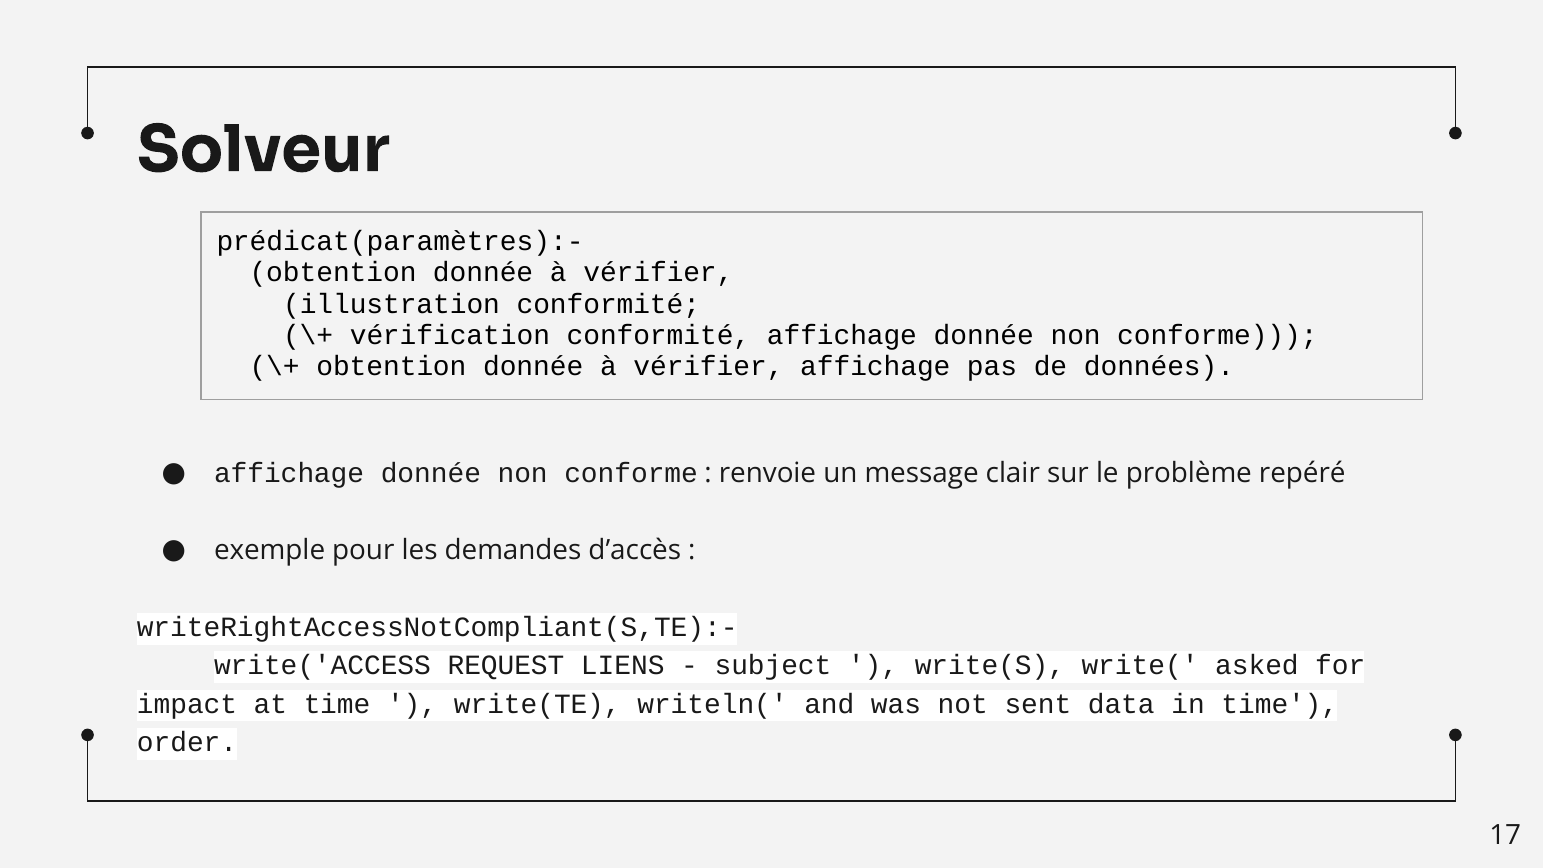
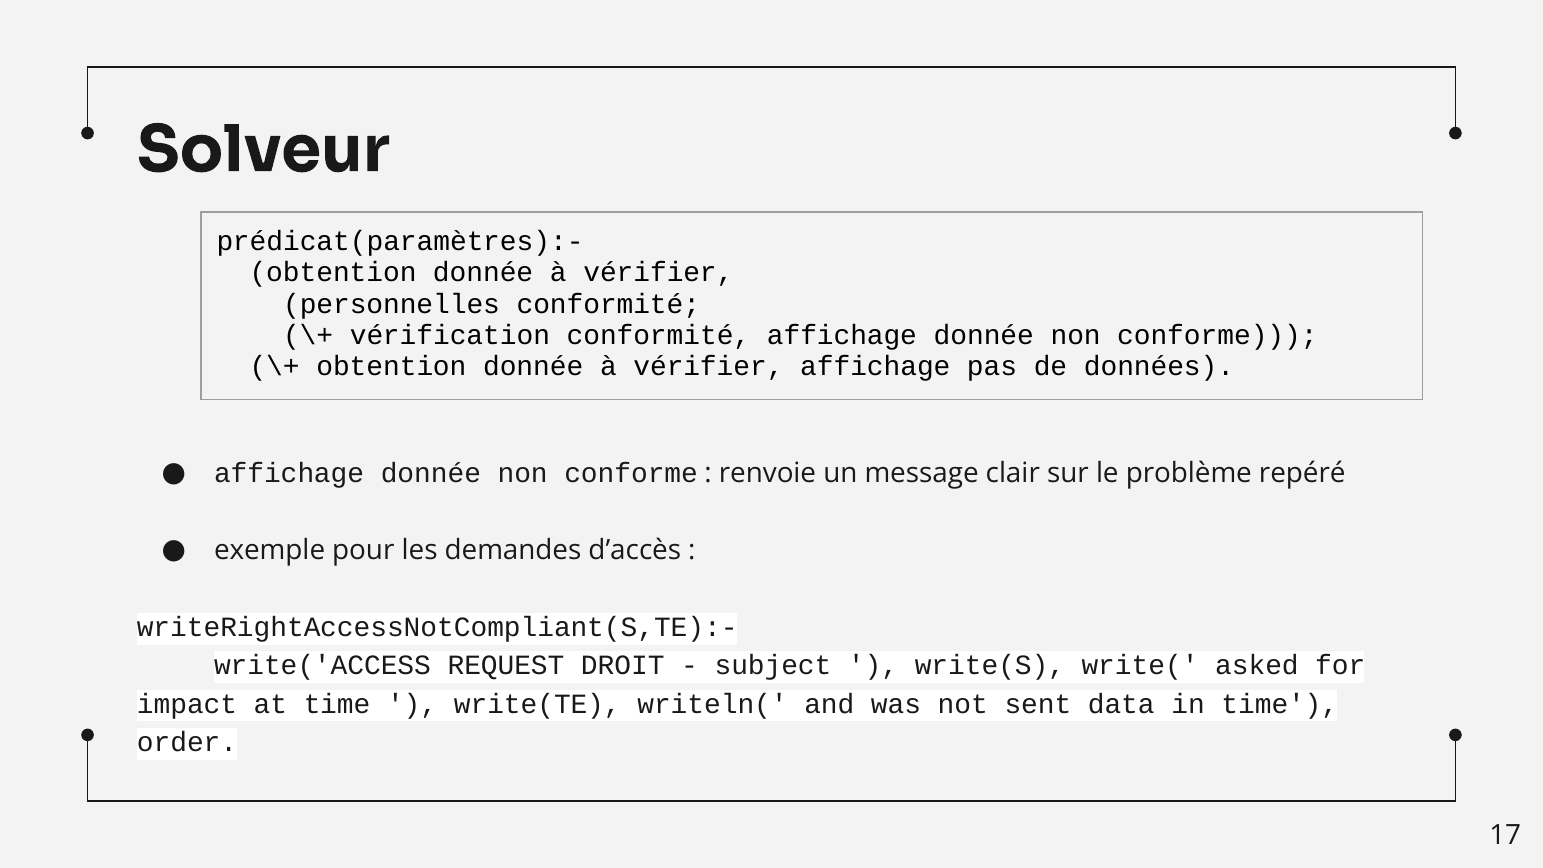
illustration: illustration -> personnelles (391, 304)
LIENS: LIENS -> DROIT (623, 665)
